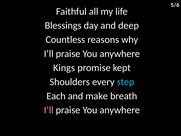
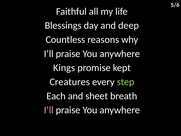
Shoulders: Shoulders -> Creatures (70, 82)
step colour: light blue -> light green (126, 82)
make: make -> sheet (97, 96)
